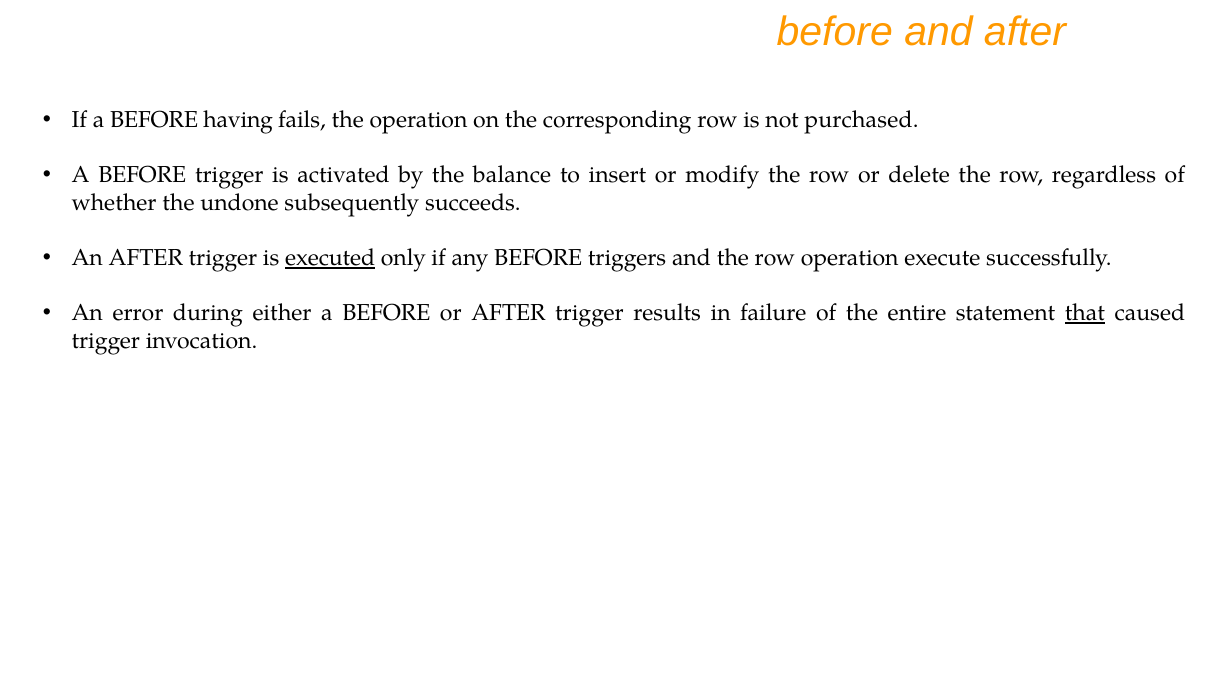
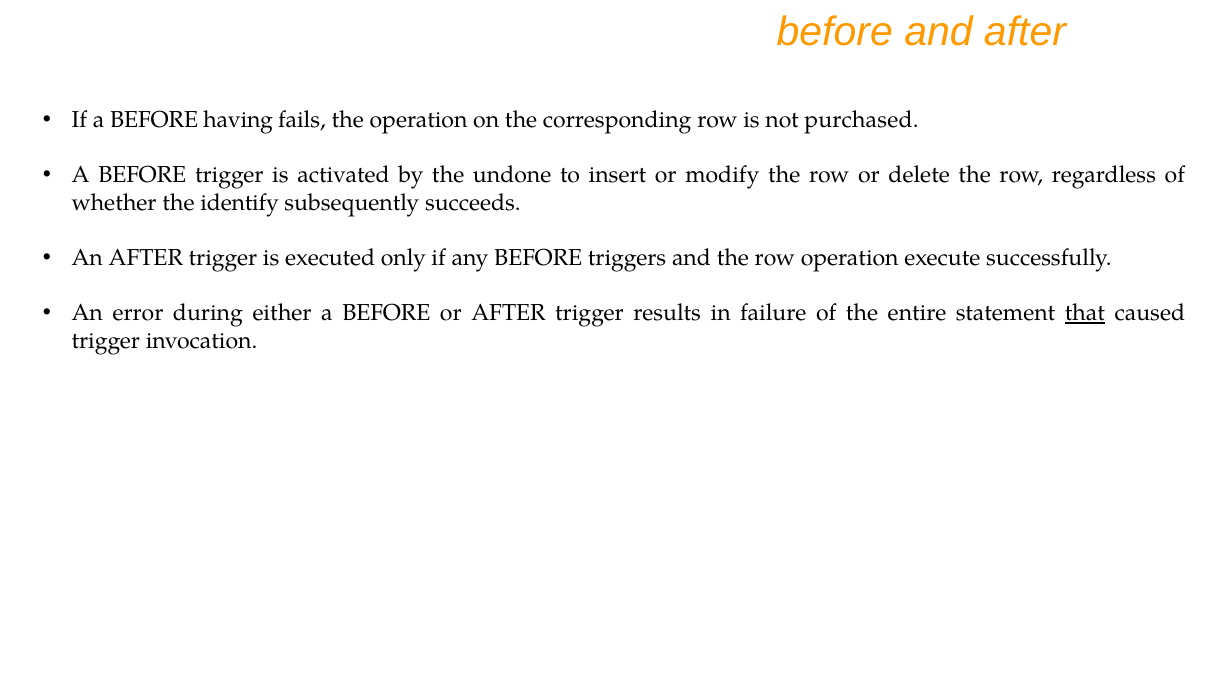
balance: balance -> undone (512, 175)
undone: undone -> identify (240, 203)
executed underline: present -> none (330, 258)
